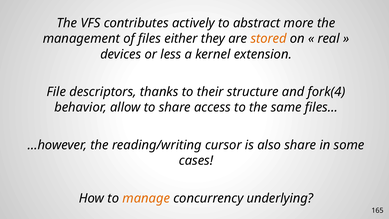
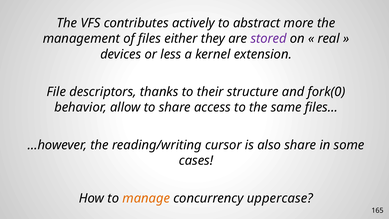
stored colour: orange -> purple (269, 39)
fork(4: fork(4 -> fork(0 (327, 92)
underlying: underlying -> uppercase (280, 198)
